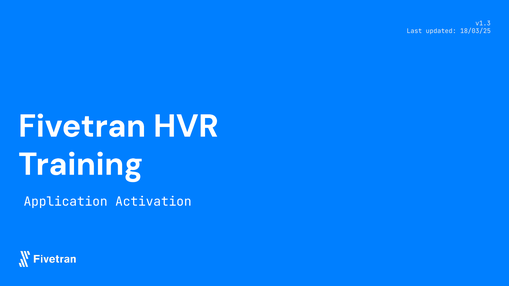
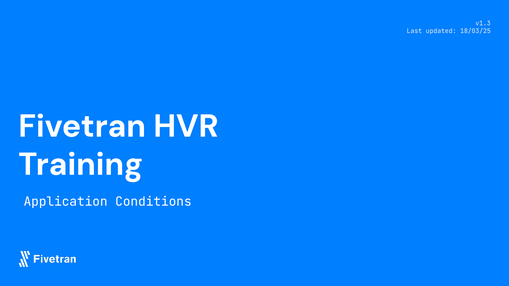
Activation: Activation -> Conditions (153, 202)
